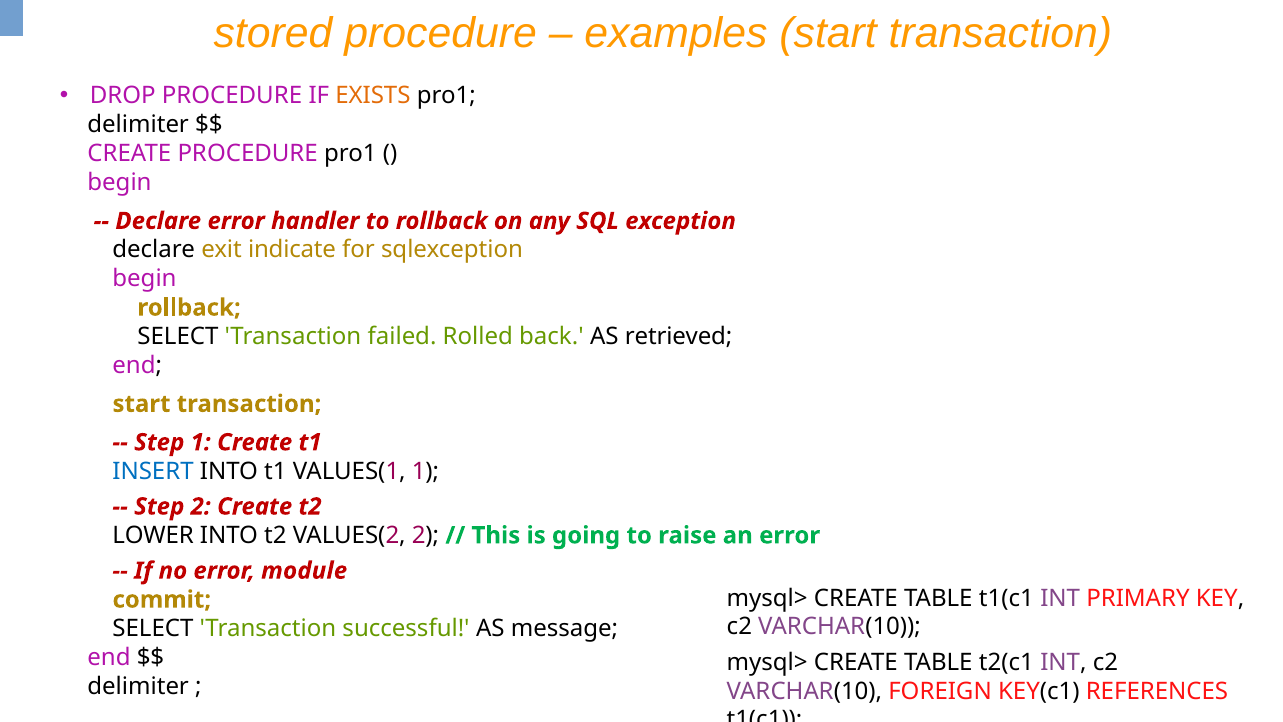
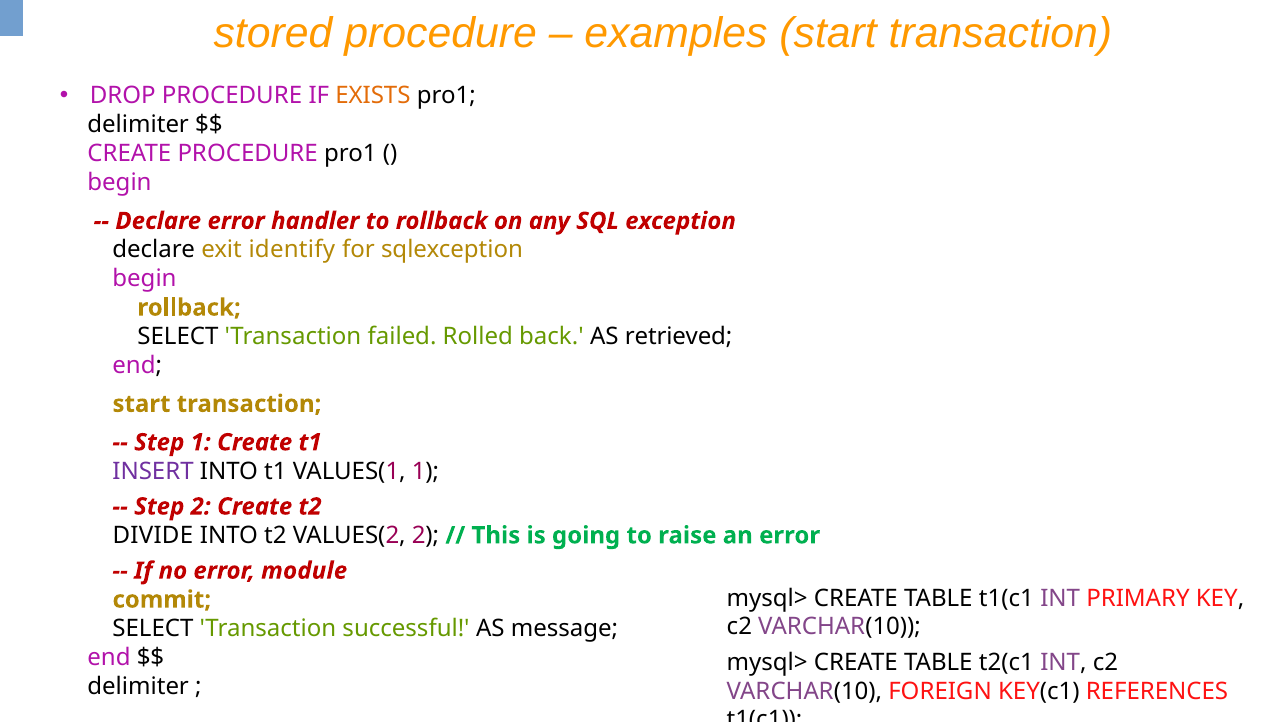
indicate: indicate -> identify (292, 250)
INSERT colour: blue -> purple (153, 471)
LOWER: LOWER -> DIVIDE (153, 535)
